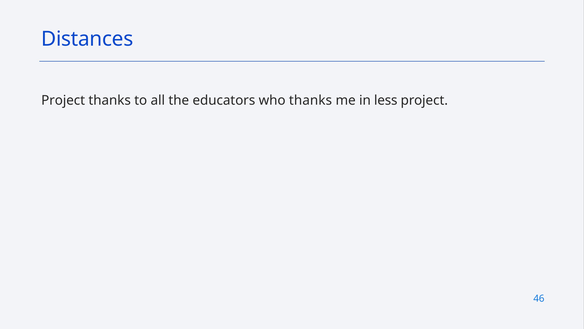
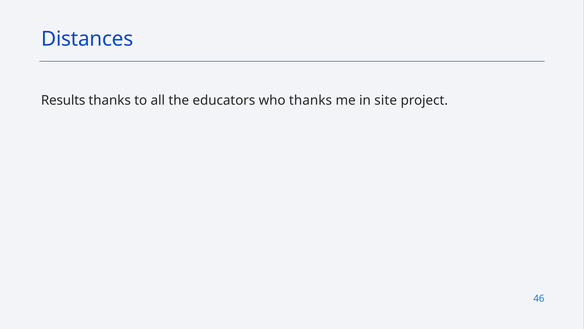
Project: Project -> Results (63, 100)
less: less -> site (386, 100)
